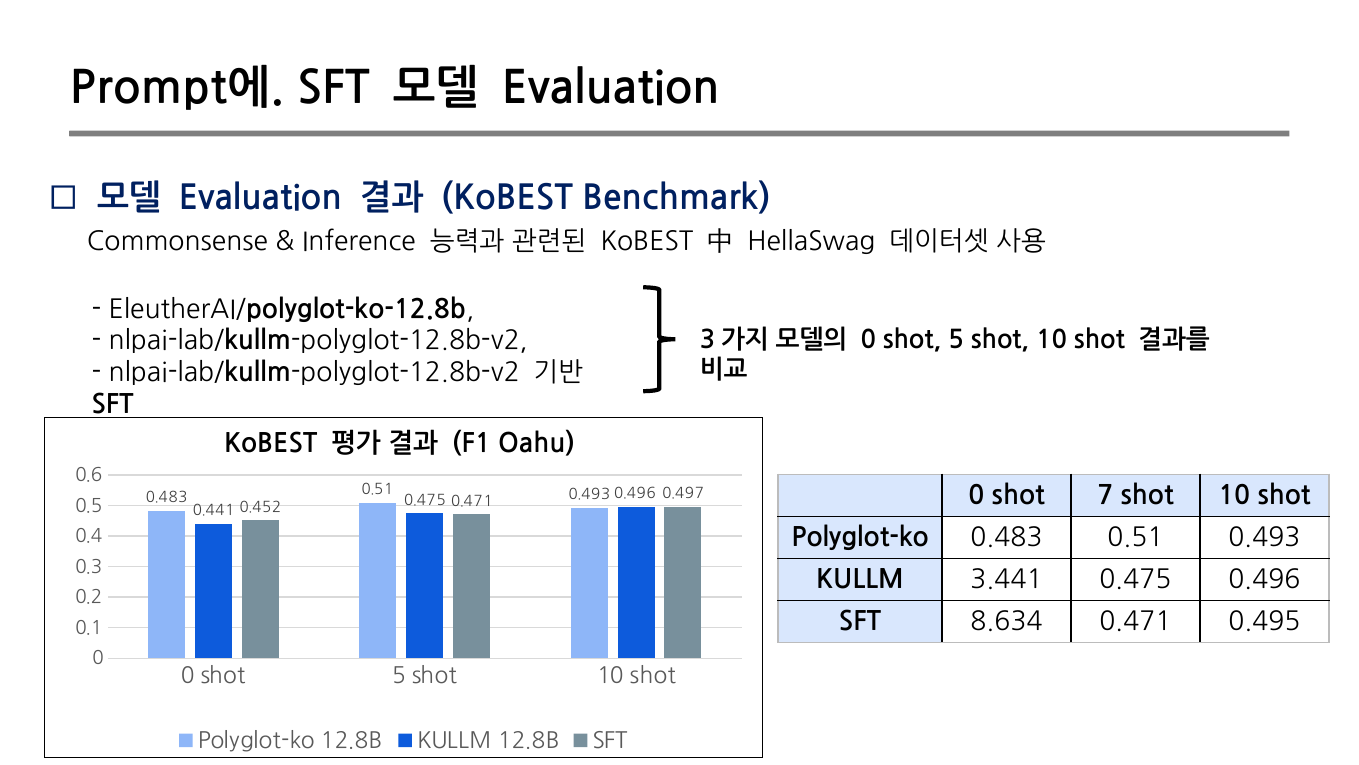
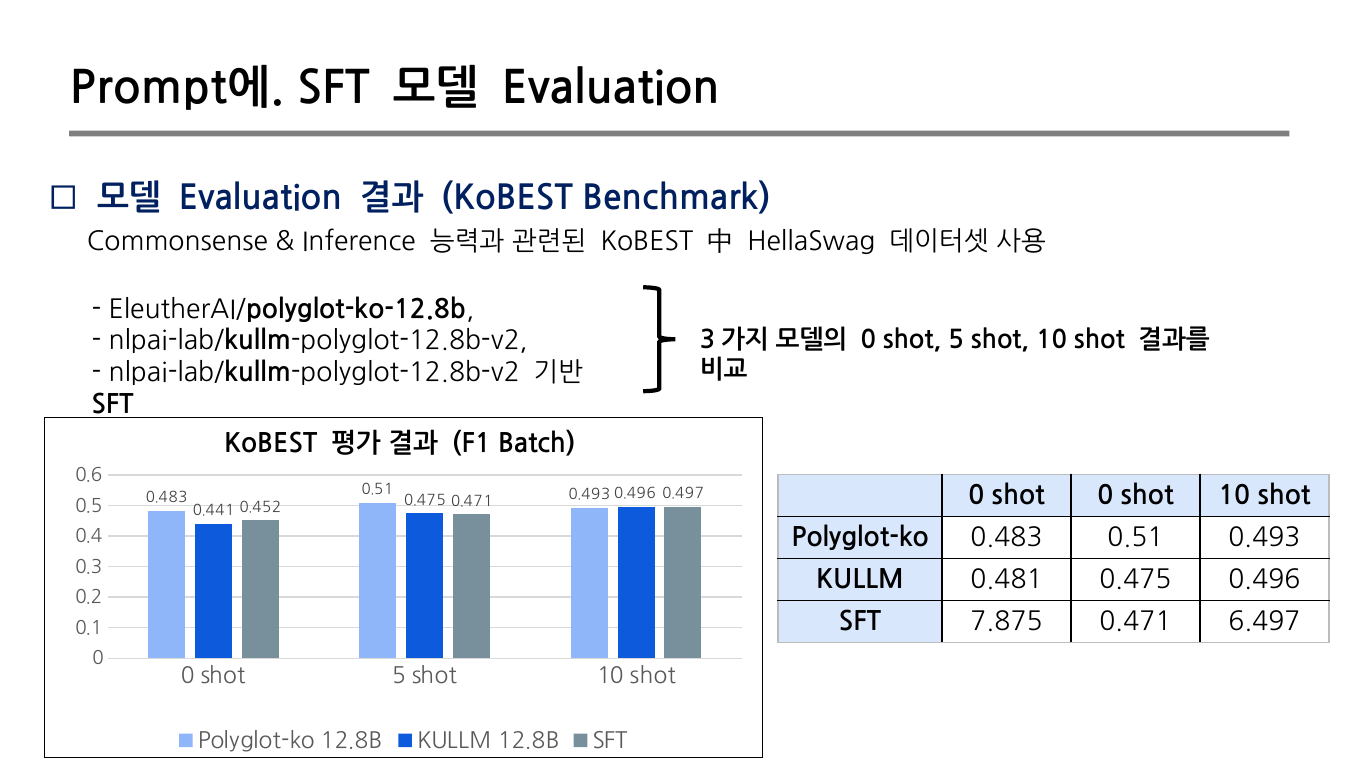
Oahu: Oahu -> Batch (537, 444)
0 shot 7: 7 -> 0 (1105, 496)
3.441: 3.441 -> 0.481 (1007, 580)
8.634: 8.634 -> 7.875 (1007, 622)
0.495: 0.495 -> 6.497 (1264, 622)
